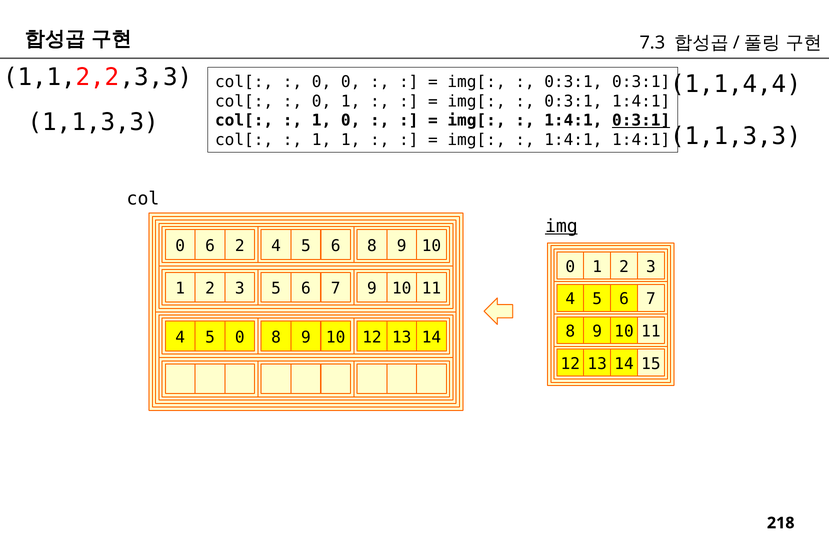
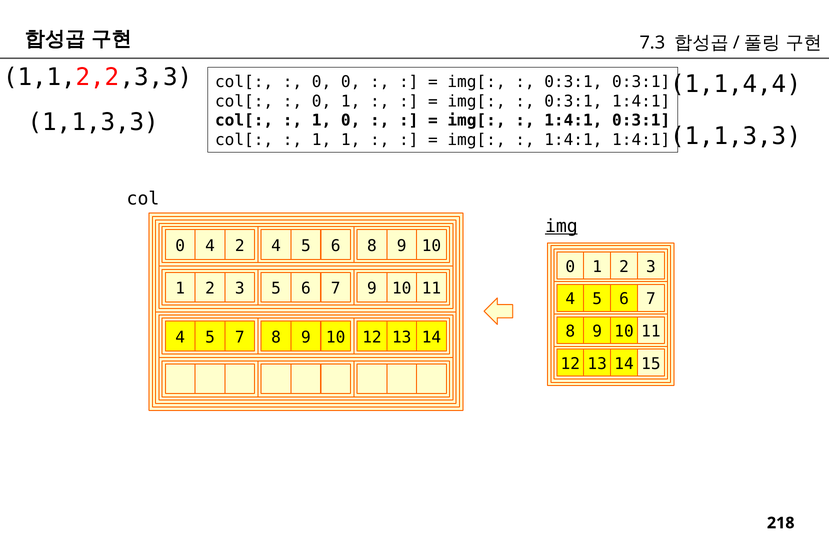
0:3:1 underline: present -> none (641, 120)
0 6: 6 -> 4 (210, 245)
5 0: 0 -> 7 (240, 337)
